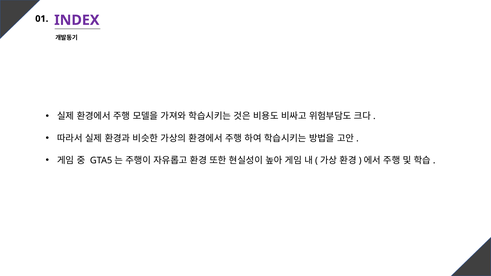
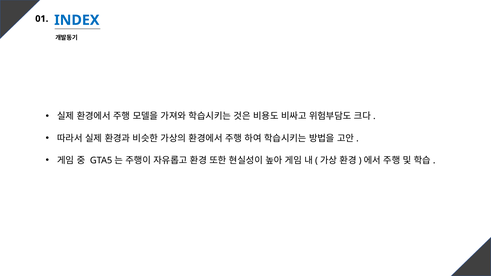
INDEX colour: purple -> blue (77, 20)
